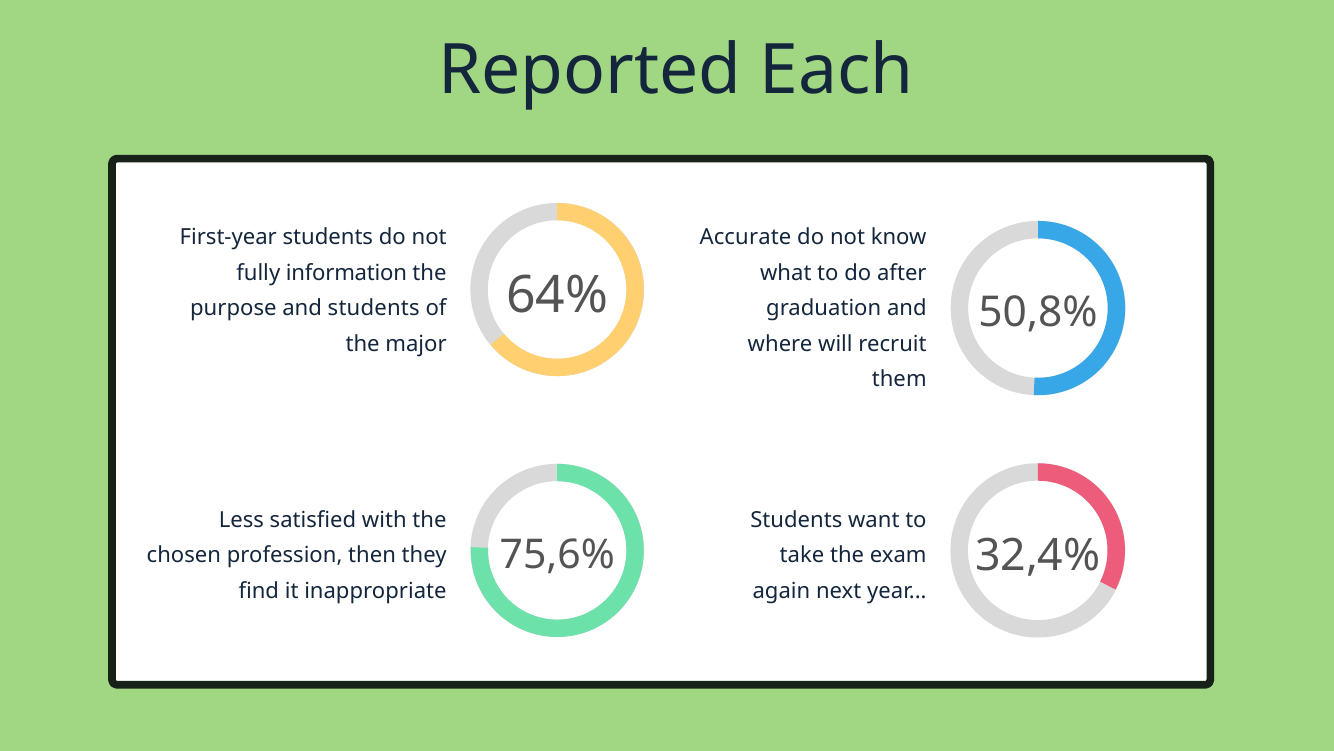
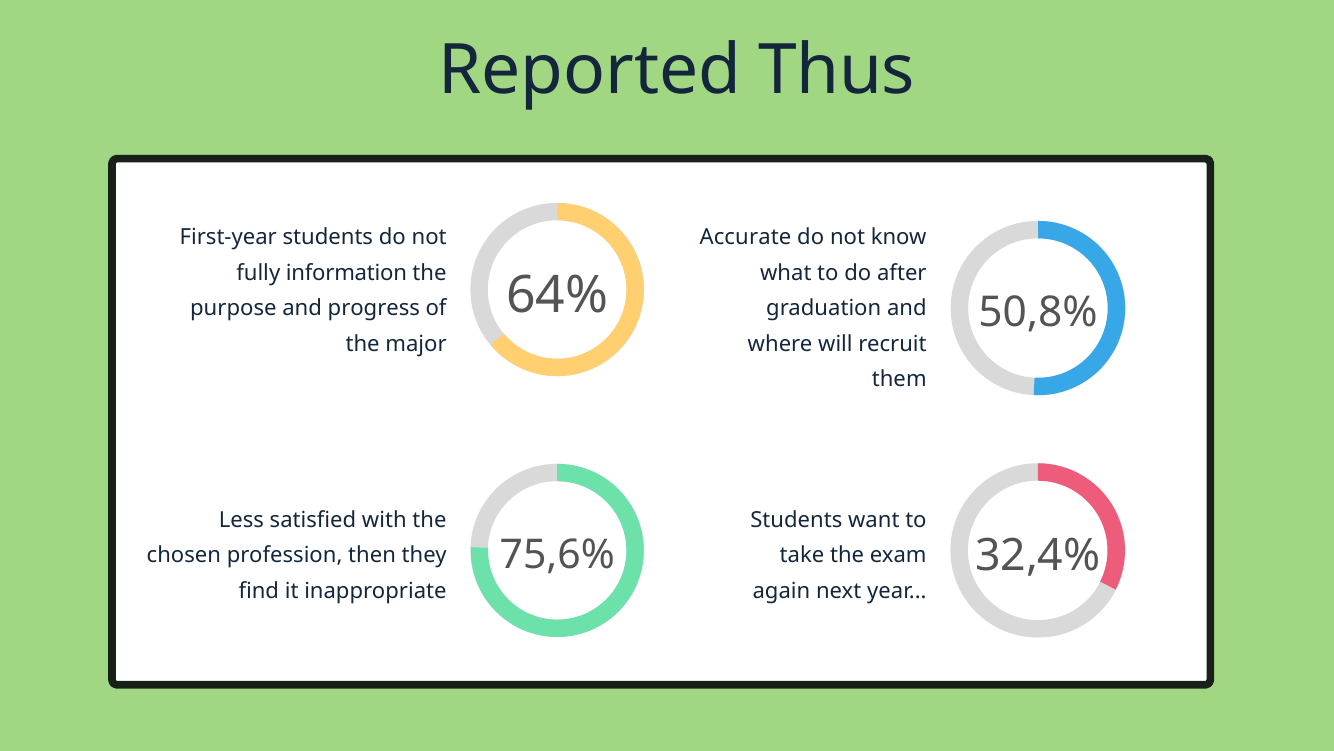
Each: Each -> Thus (837, 71)
and students: students -> progress (374, 308)
